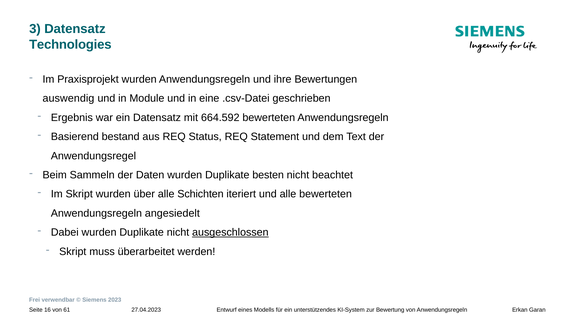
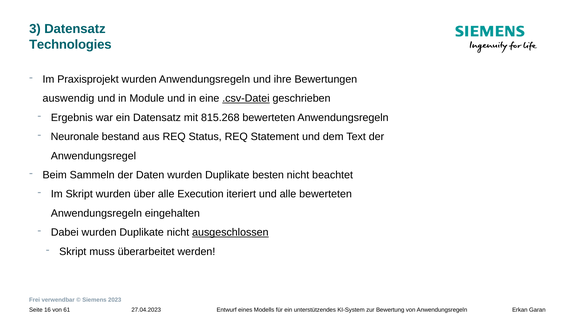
.csv-Datei underline: none -> present (246, 99)
664.592: 664.592 -> 815.268 (220, 118)
Basierend: Basierend -> Neuronale (75, 137)
Schichten: Schichten -> Execution (200, 194)
angesiedelt: angesiedelt -> eingehalten (172, 214)
